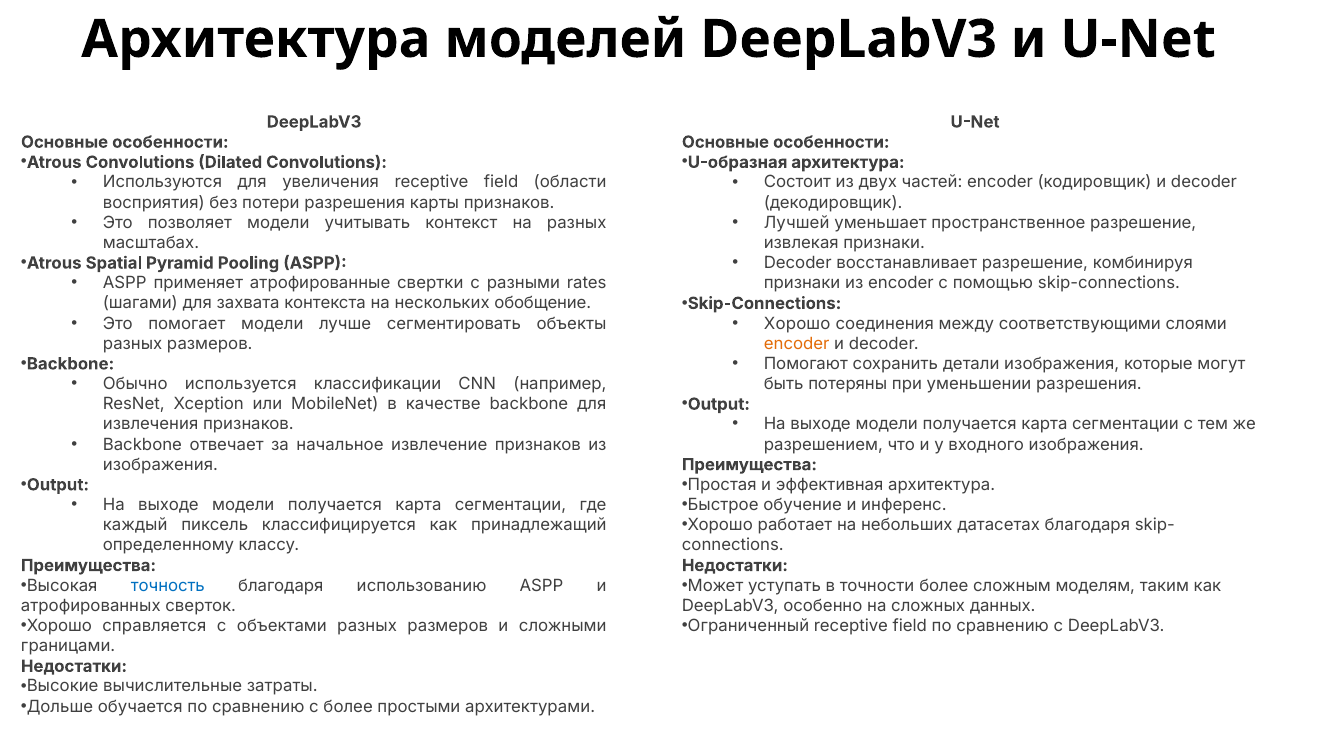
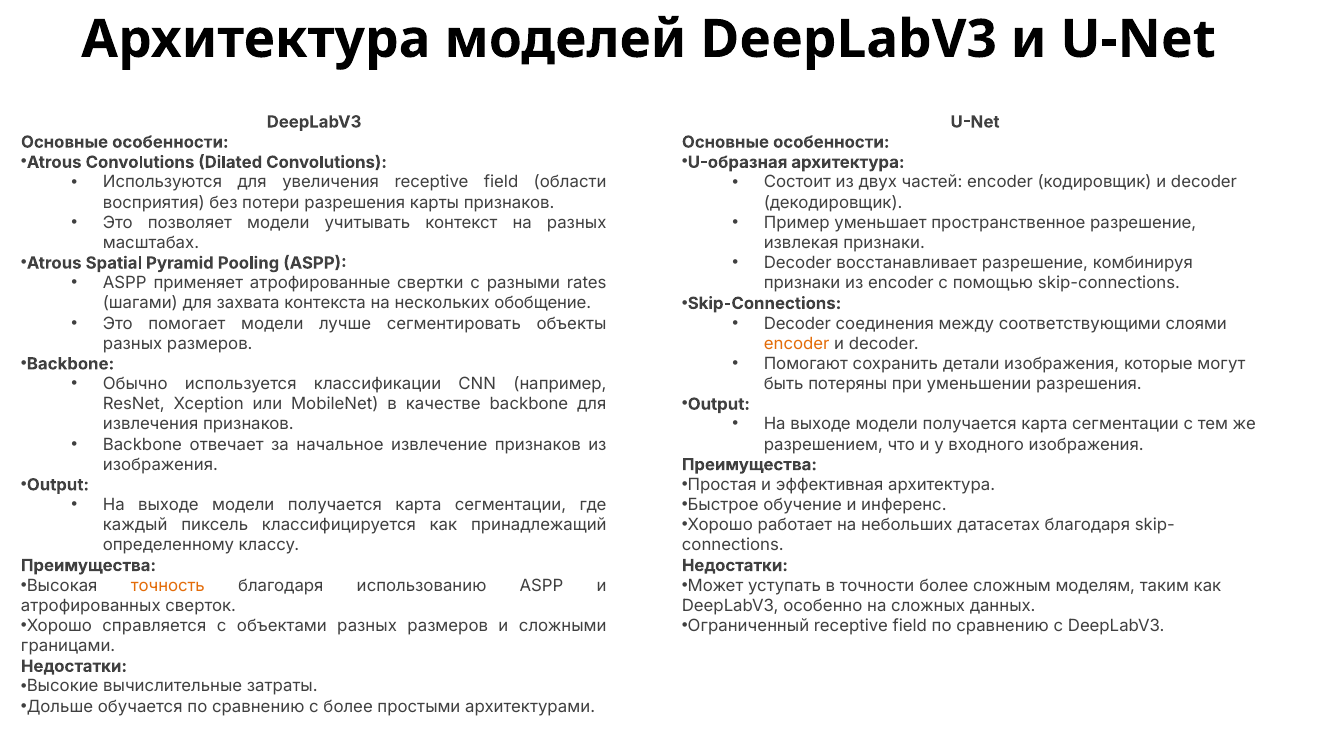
Лучшей: Лучшей -> Пример (797, 223)
Хорошо: Хорошо -> Decoder (797, 324)
точность colour: blue -> orange (168, 586)
